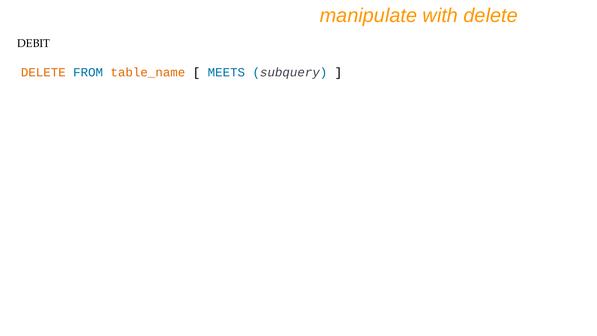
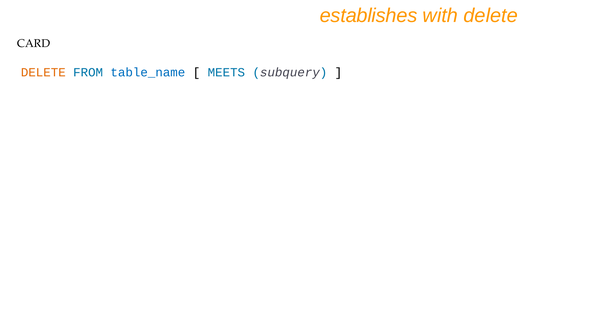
manipulate: manipulate -> establishes (369, 16)
DEBIT: DEBIT -> CARD (34, 44)
table_name colour: orange -> blue (148, 72)
